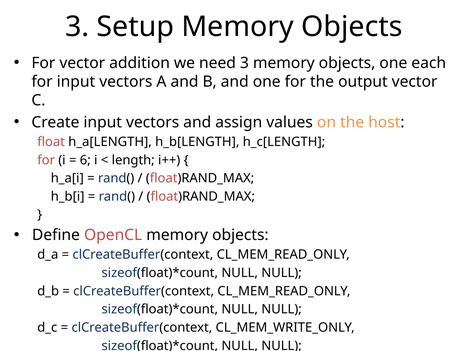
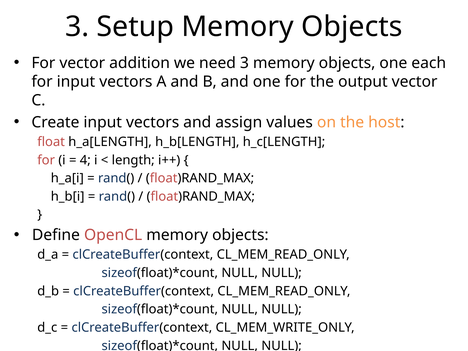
6: 6 -> 4 (85, 160)
